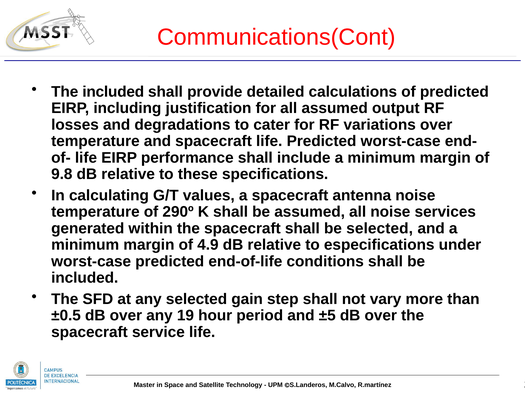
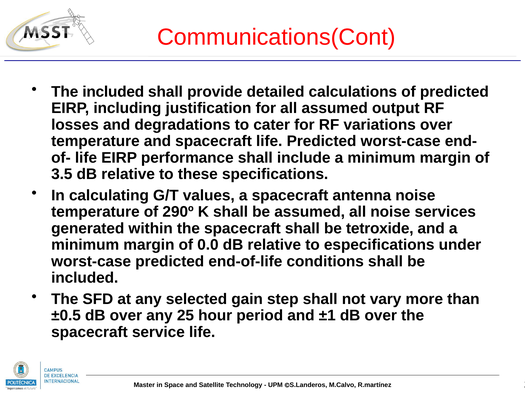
9.8: 9.8 -> 3.5 (62, 175)
be selected: selected -> tetroxide (380, 229)
4.9: 4.9 -> 0.0 (208, 245)
19: 19 -> 25 (185, 316)
±5: ±5 -> ±1 (327, 316)
